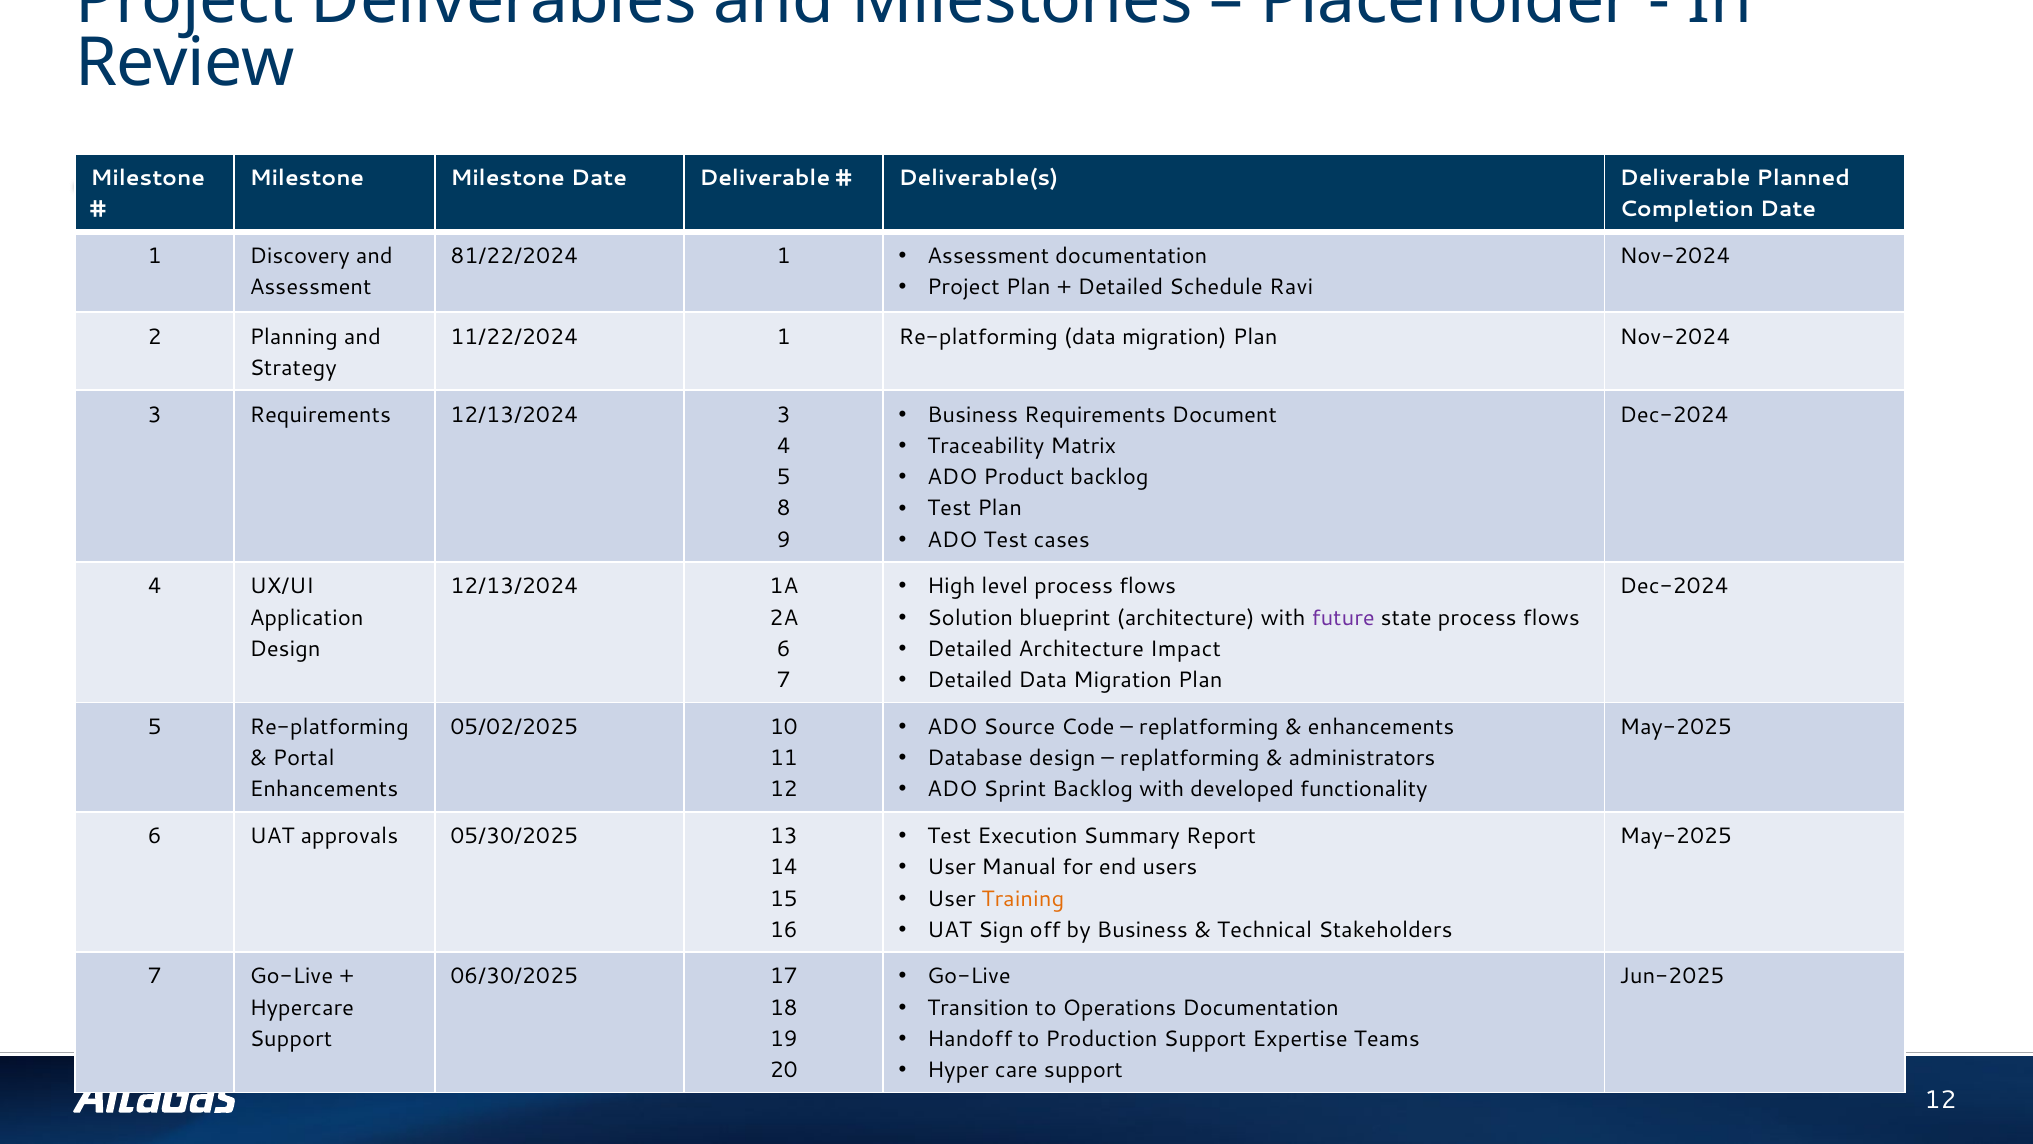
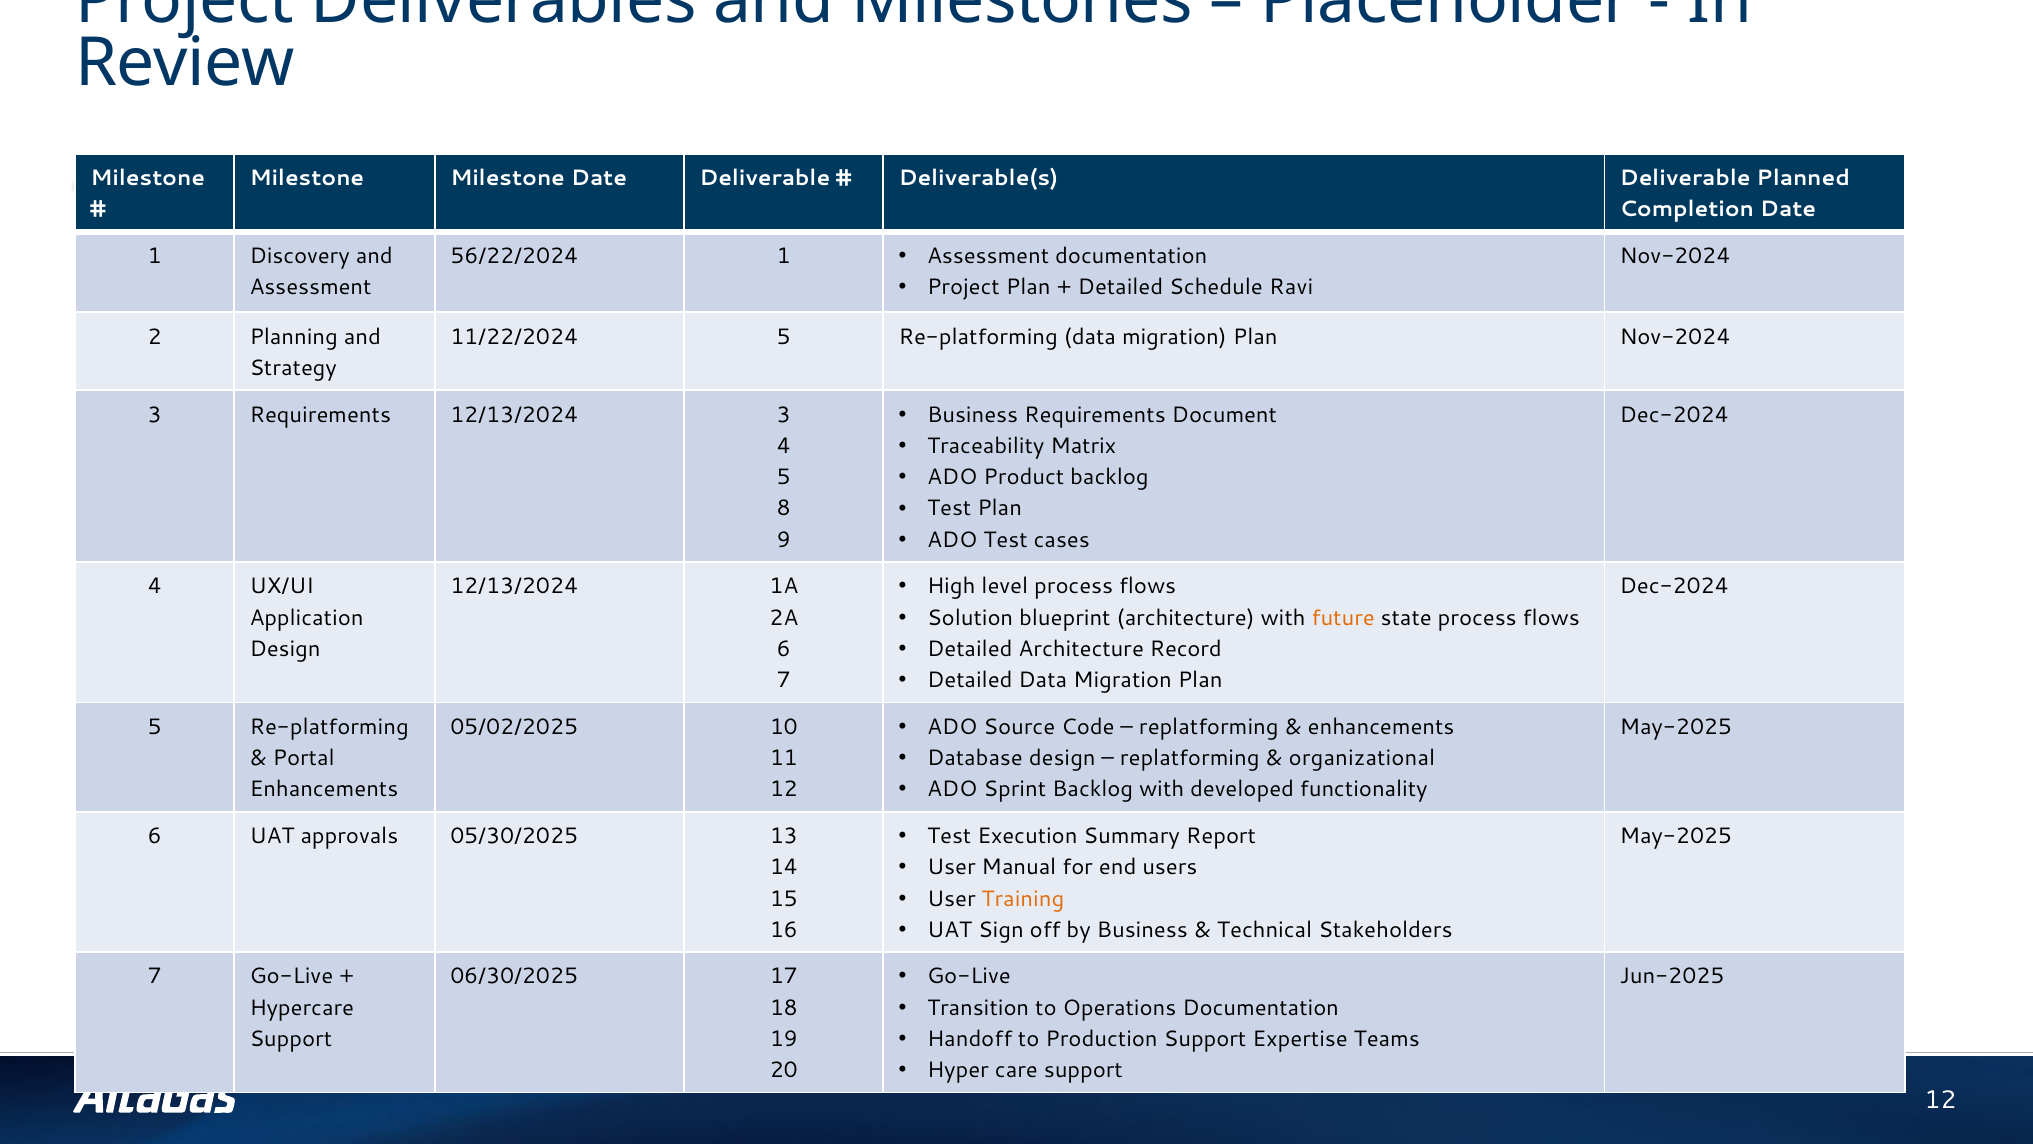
81/22/2024: 81/22/2024 -> 56/22/2024 (514, 256)
11/22/2024 1: 1 -> 5 (784, 337)
future colour: purple -> orange (1343, 618)
Impact: Impact -> Record (1186, 649)
administrators: administrators -> organizational (1362, 758)
